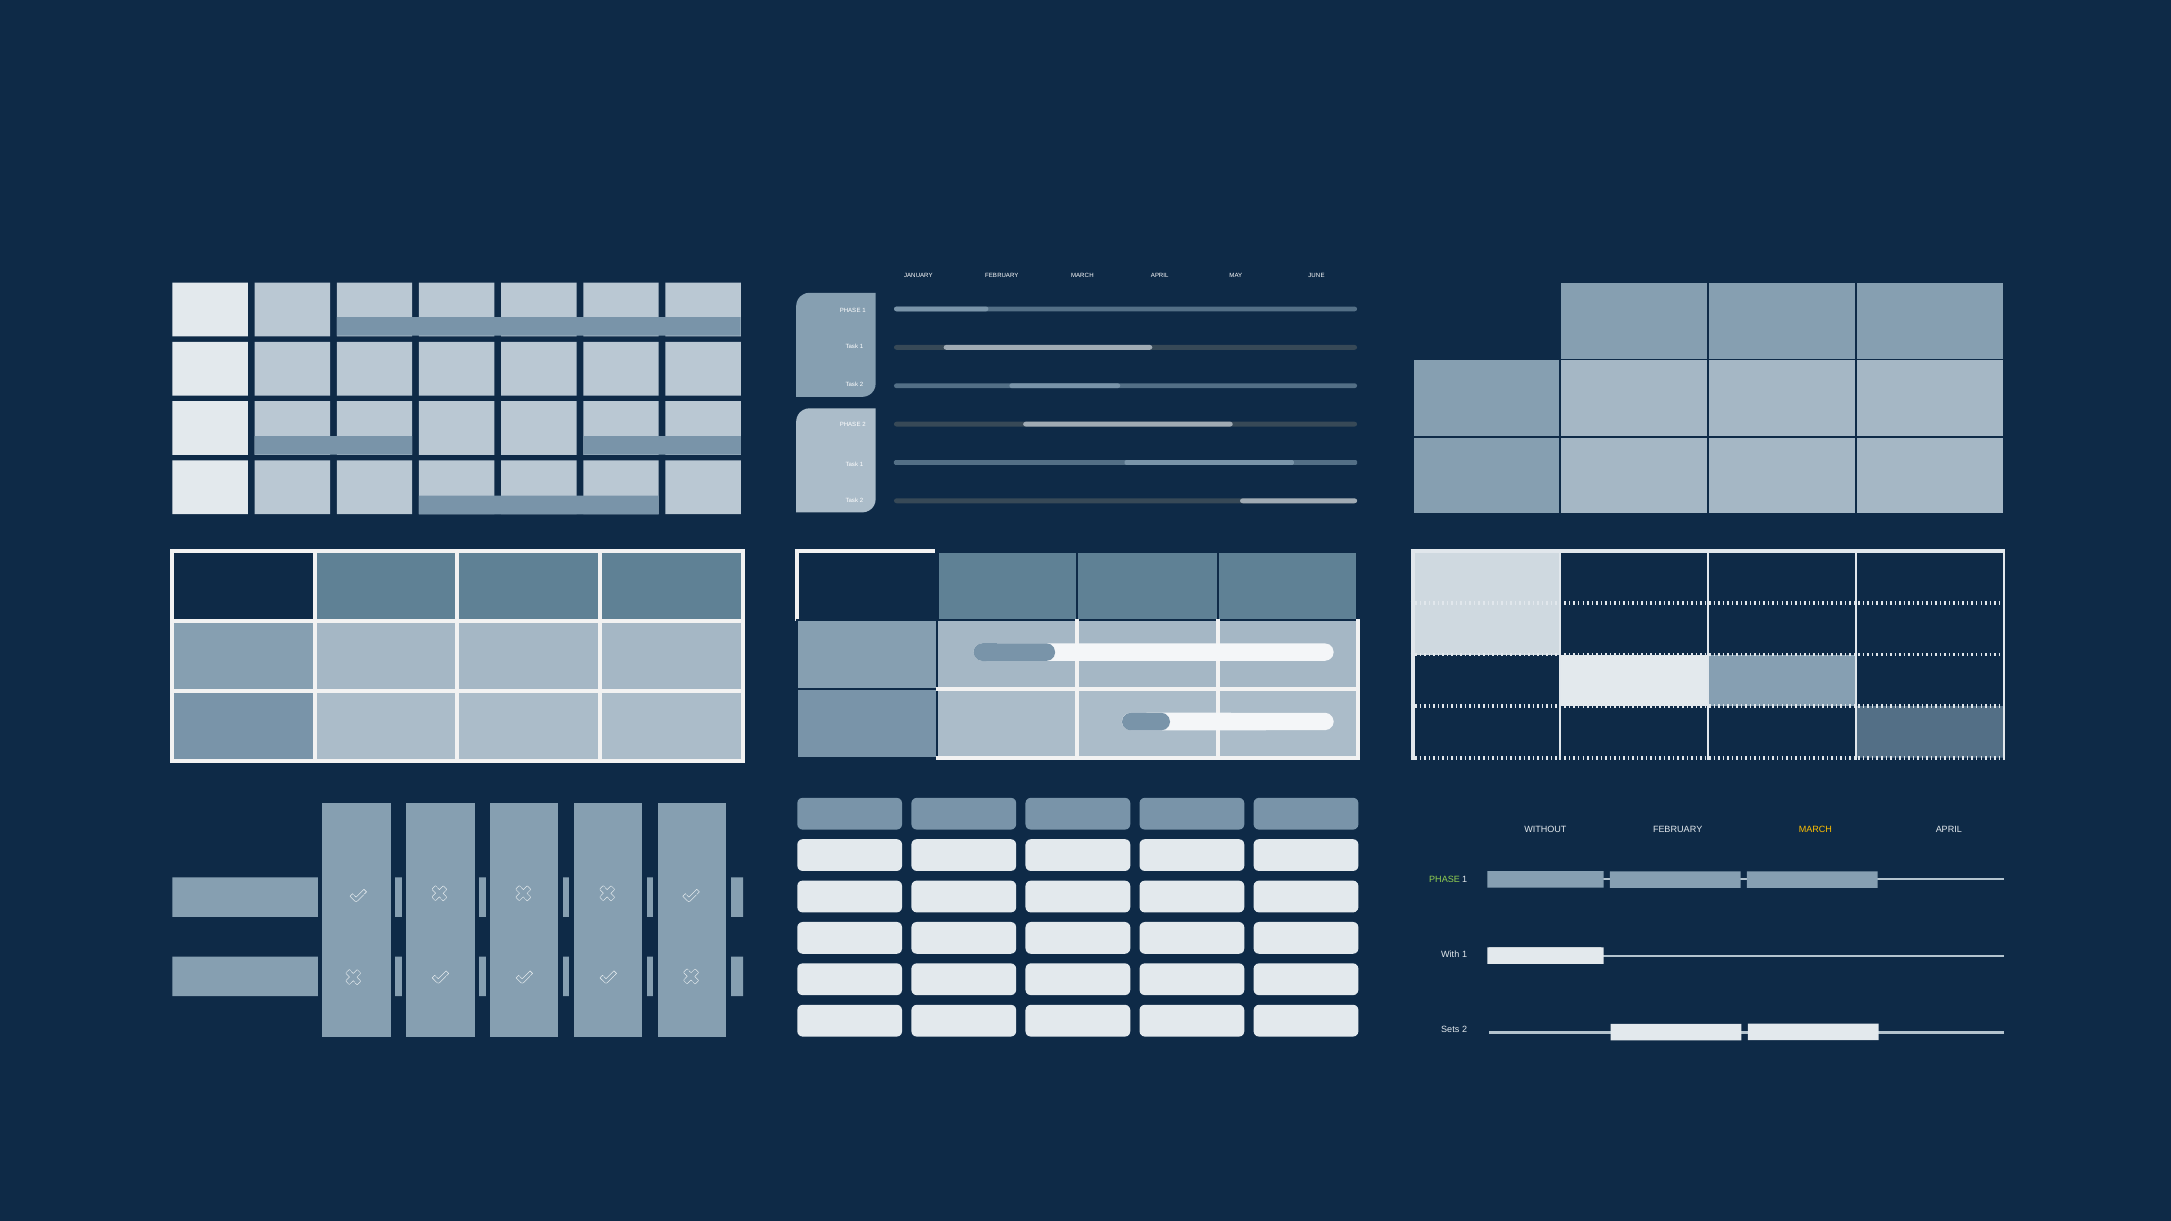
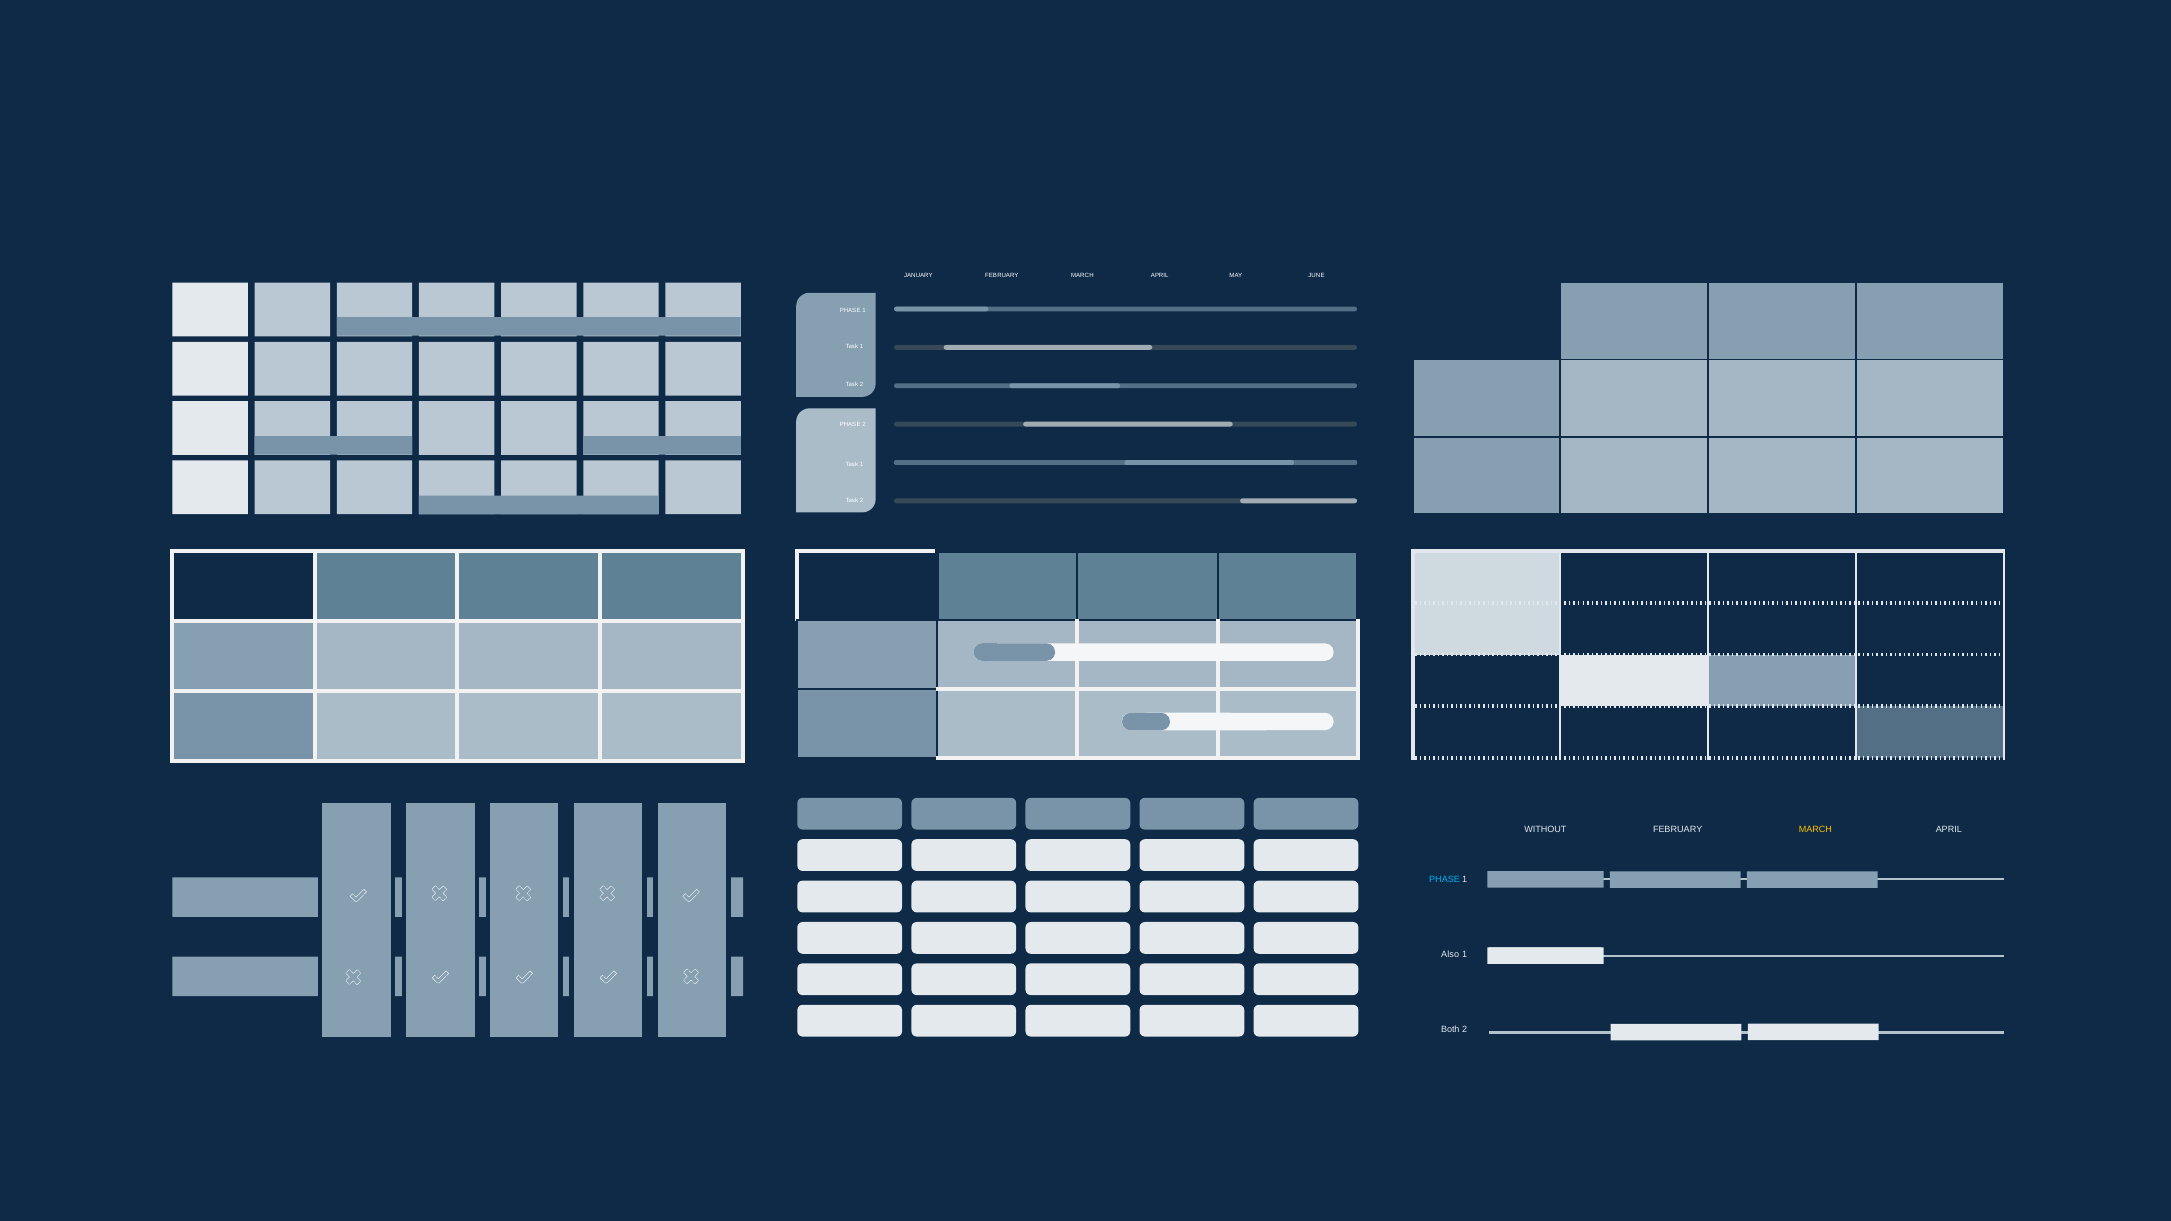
PHASE colour: light green -> light blue (1445, 880)
With: With -> Also (1450, 955)
Sets: Sets -> Both (1450, 1030)
